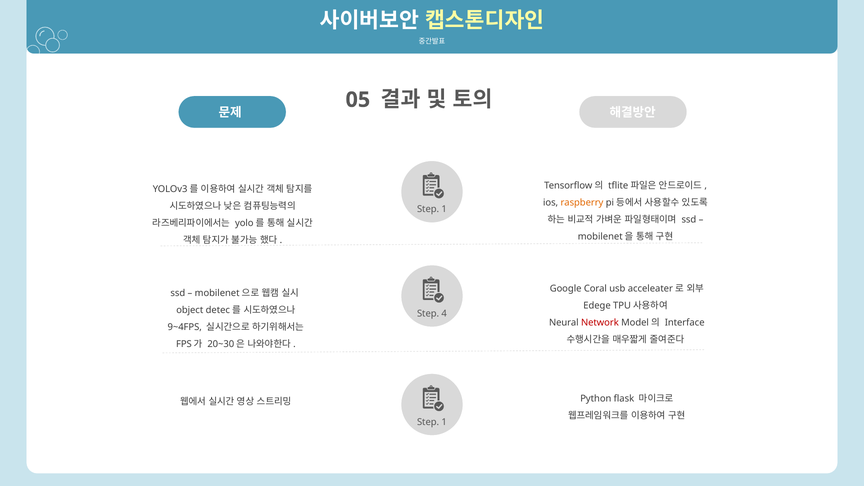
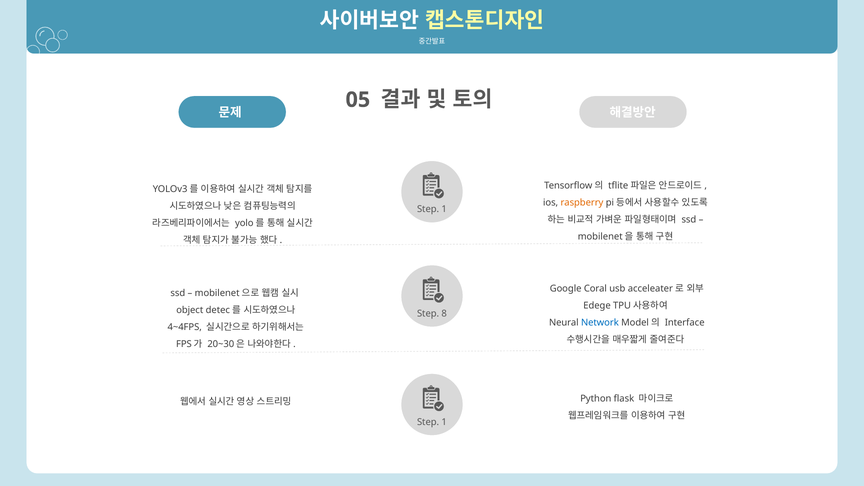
4: 4 -> 8 (444, 314)
Network colour: red -> blue (600, 322)
9~4FPS: 9~4FPS -> 4~4FPS (185, 327)
